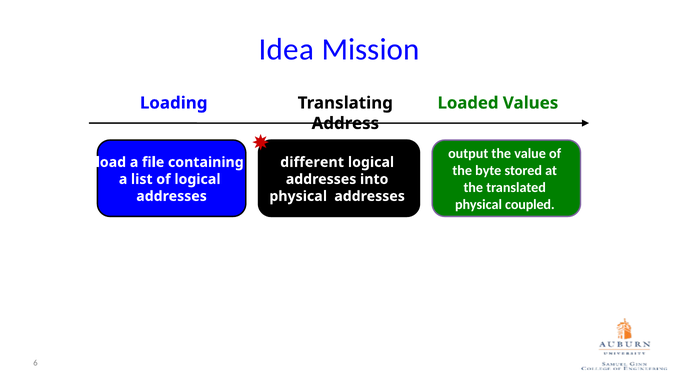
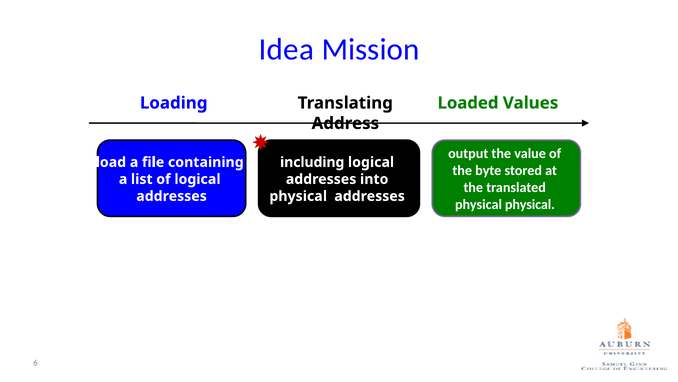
different: different -> including (312, 162)
physical coupled: coupled -> physical (530, 204)
